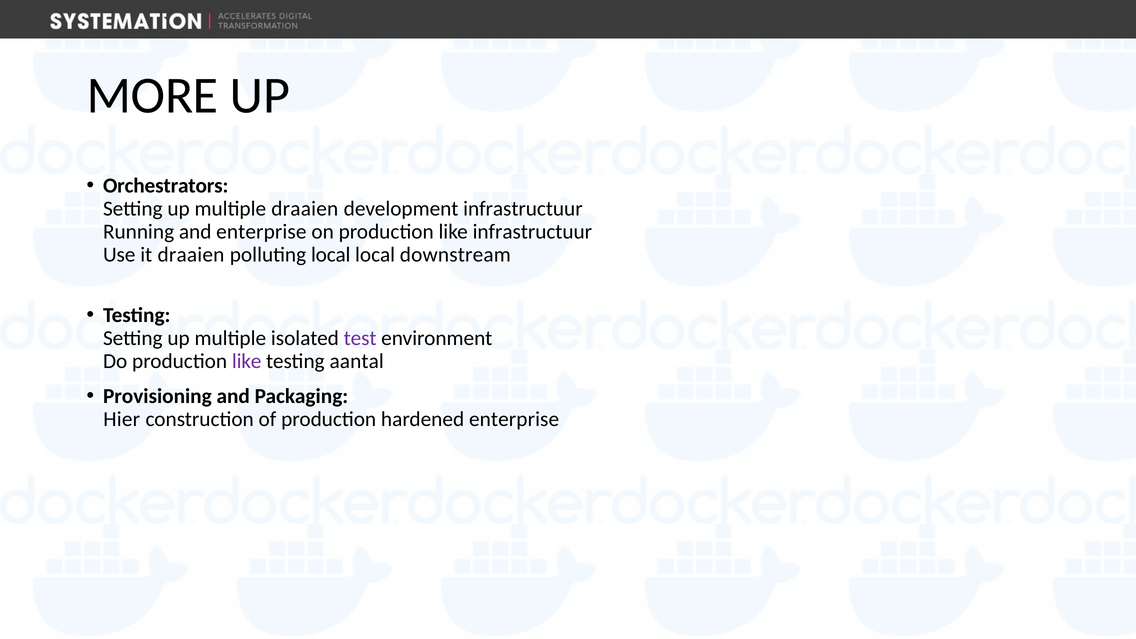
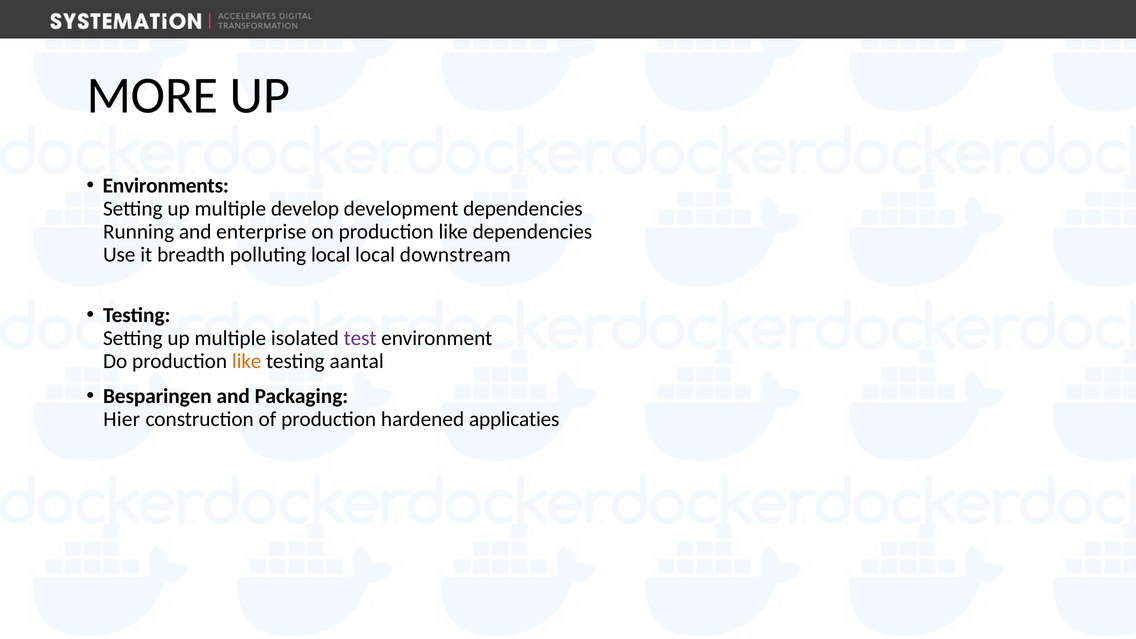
Orchestrators: Orchestrators -> Environments (166, 186)
multiple draaien: draaien -> develop (305, 209)
development infrastructuur: infrastructuur -> dependencies (523, 209)
like infrastructuur: infrastructuur -> dependencies (532, 232)
it draaien: draaien -> breadth (191, 255)
like colour: purple -> orange (247, 361)
Provisioning: Provisioning -> Besparingen (157, 396)
hardened enterprise: enterprise -> applicaties (514, 419)
